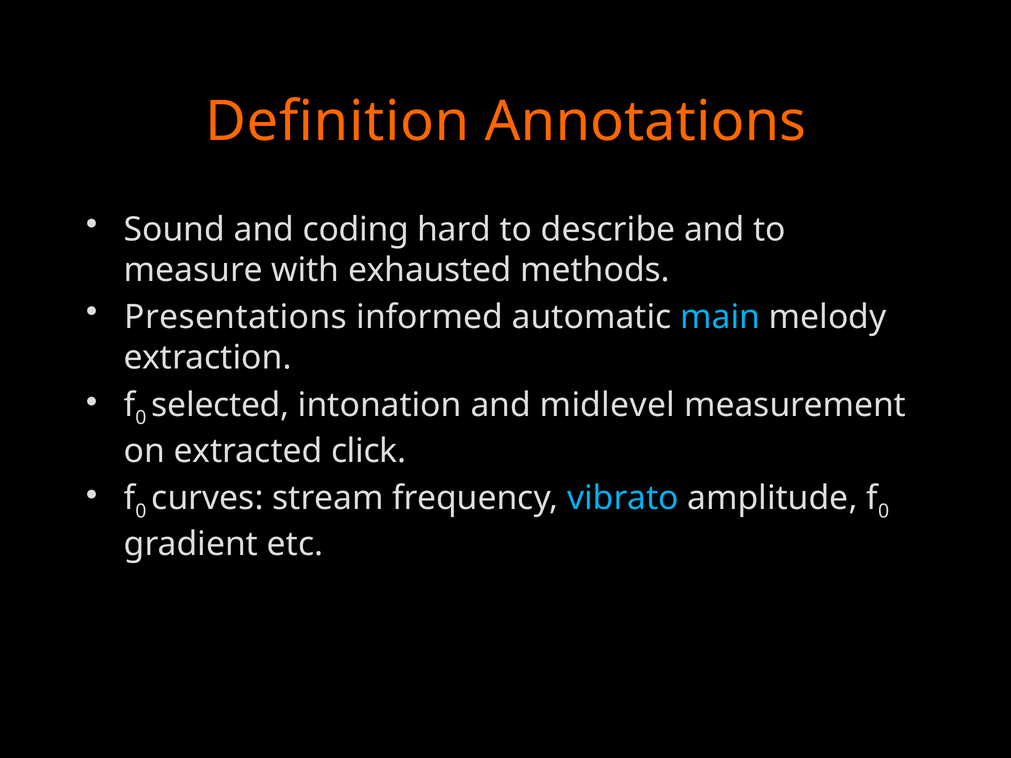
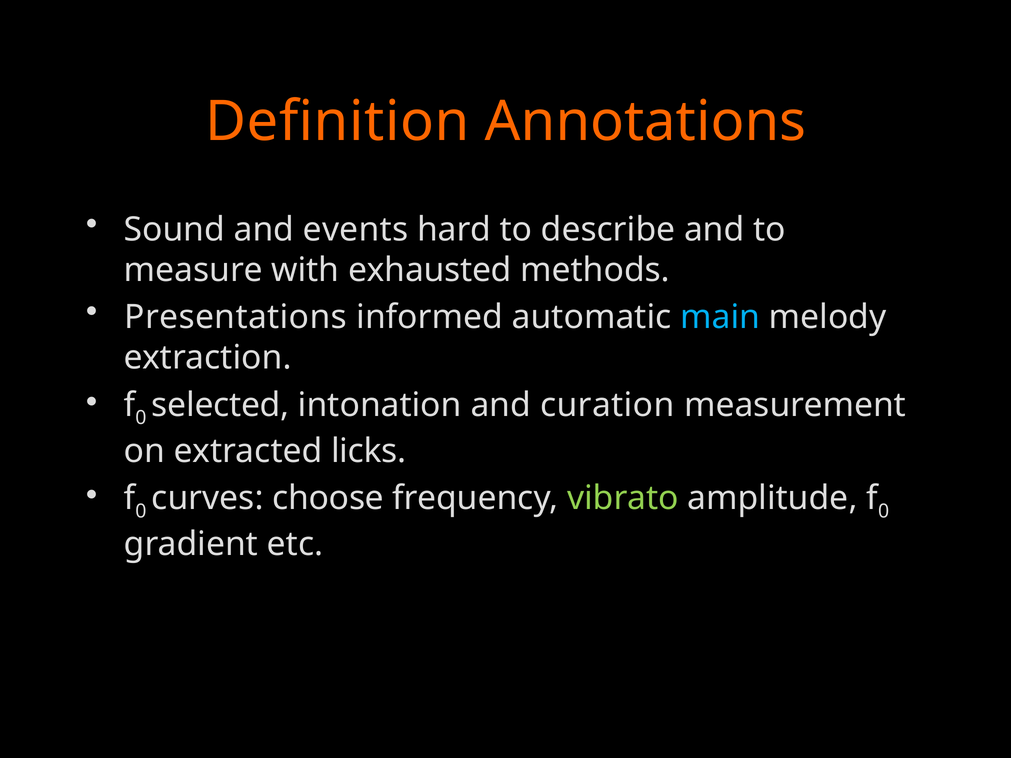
coding: coding -> events (356, 230)
midlevel: midlevel -> curation (607, 405)
click: click -> licks (369, 451)
stream: stream -> choose (328, 498)
vibrato colour: light blue -> light green (623, 498)
